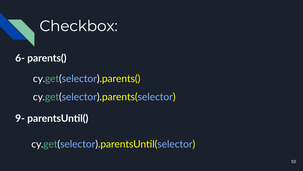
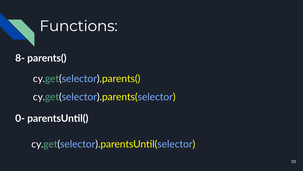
Checkbox: Checkbox -> Functions (79, 26)
6-: 6- -> 8- (20, 58)
9-: 9- -> 0- (20, 118)
